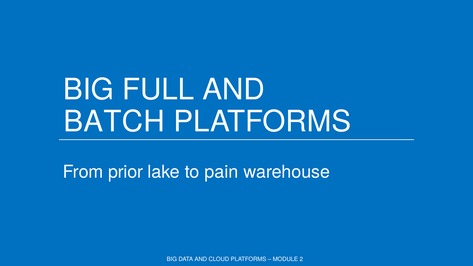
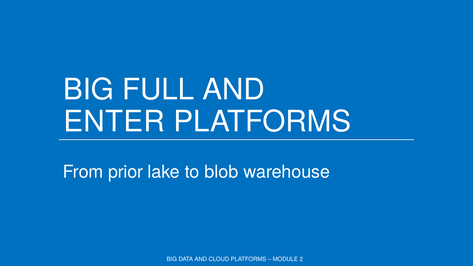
BATCH: BATCH -> ENTER (114, 122)
pain: pain -> blob (221, 172)
